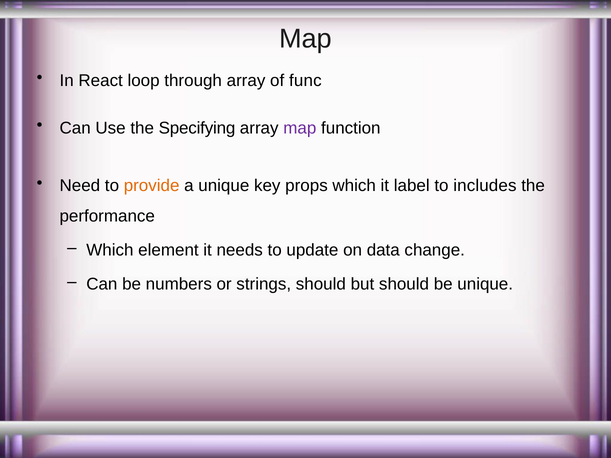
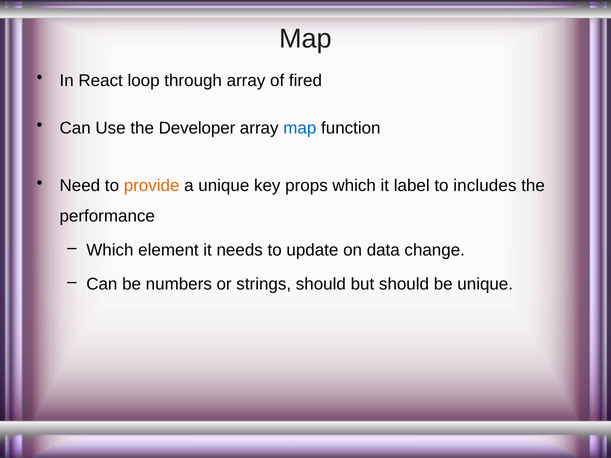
func: func -> fired (305, 81)
Specifying: Specifying -> Developer (197, 128)
map colour: purple -> blue (300, 128)
